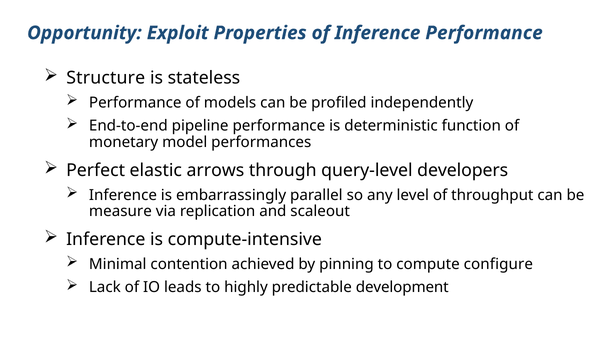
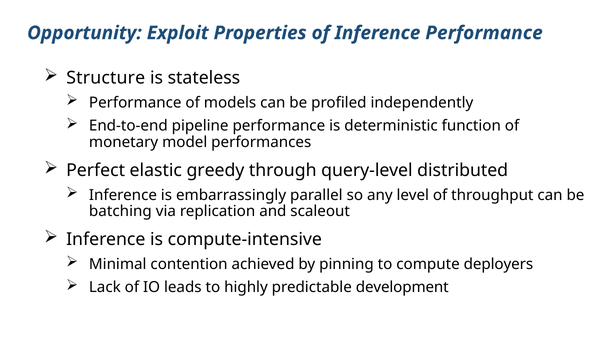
arrows: arrows -> greedy (215, 170)
developers: developers -> distributed (463, 170)
measure: measure -> batching (120, 211)
configure: configure -> deployers (498, 264)
